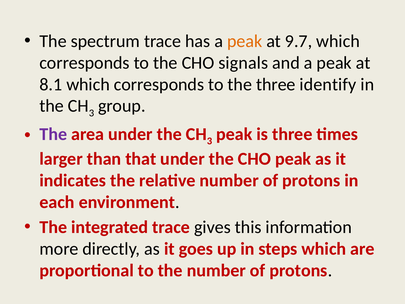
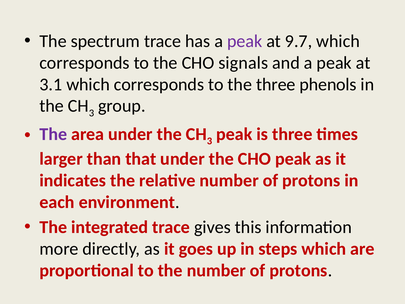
peak colour: orange -> purple (245, 41)
8.1: 8.1 -> 3.1 (51, 84)
identify: identify -> phenols (328, 84)
